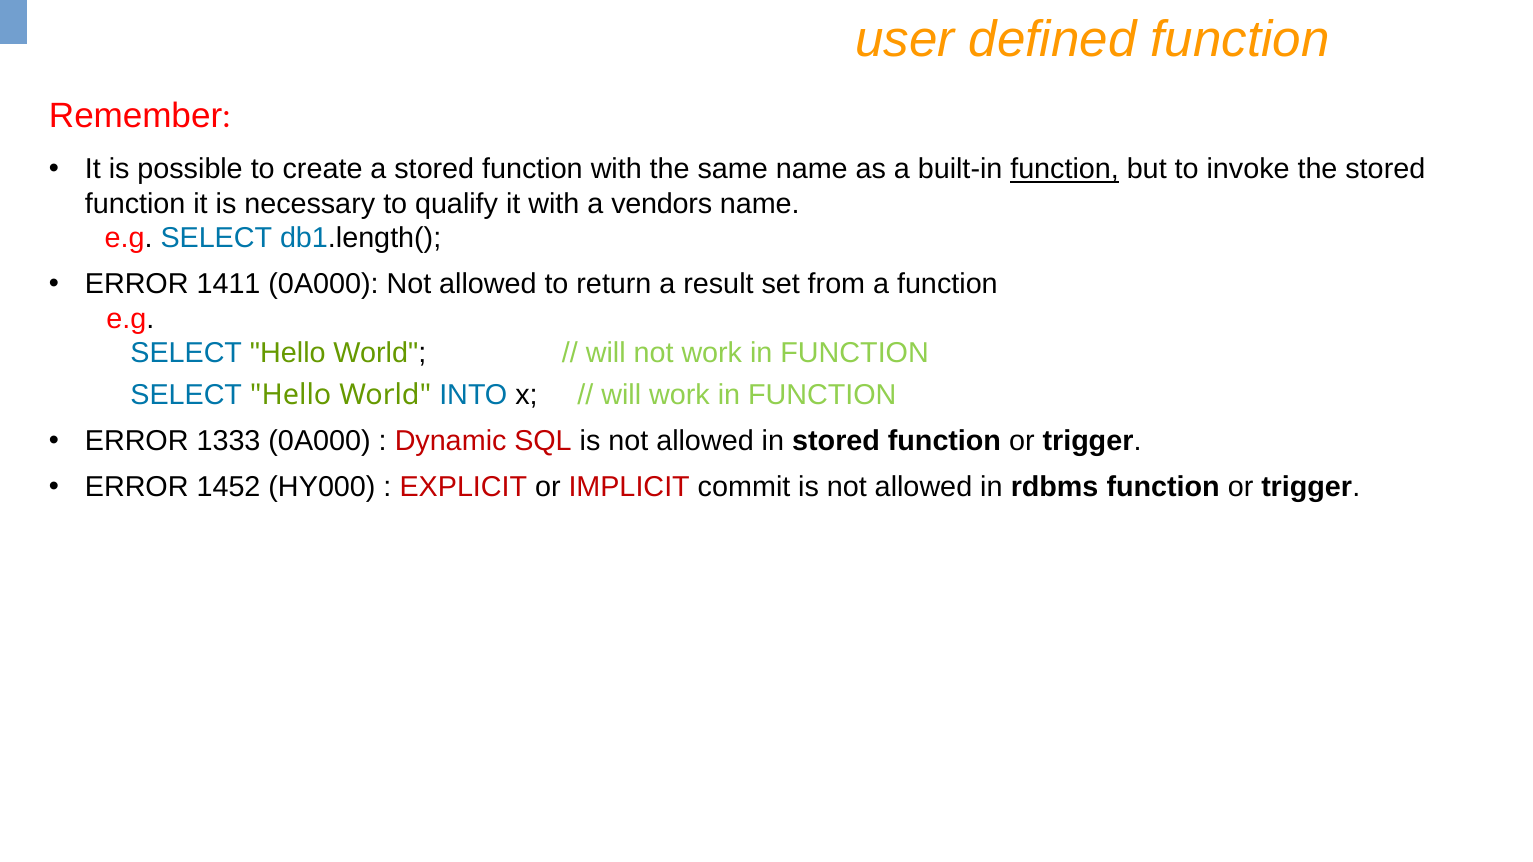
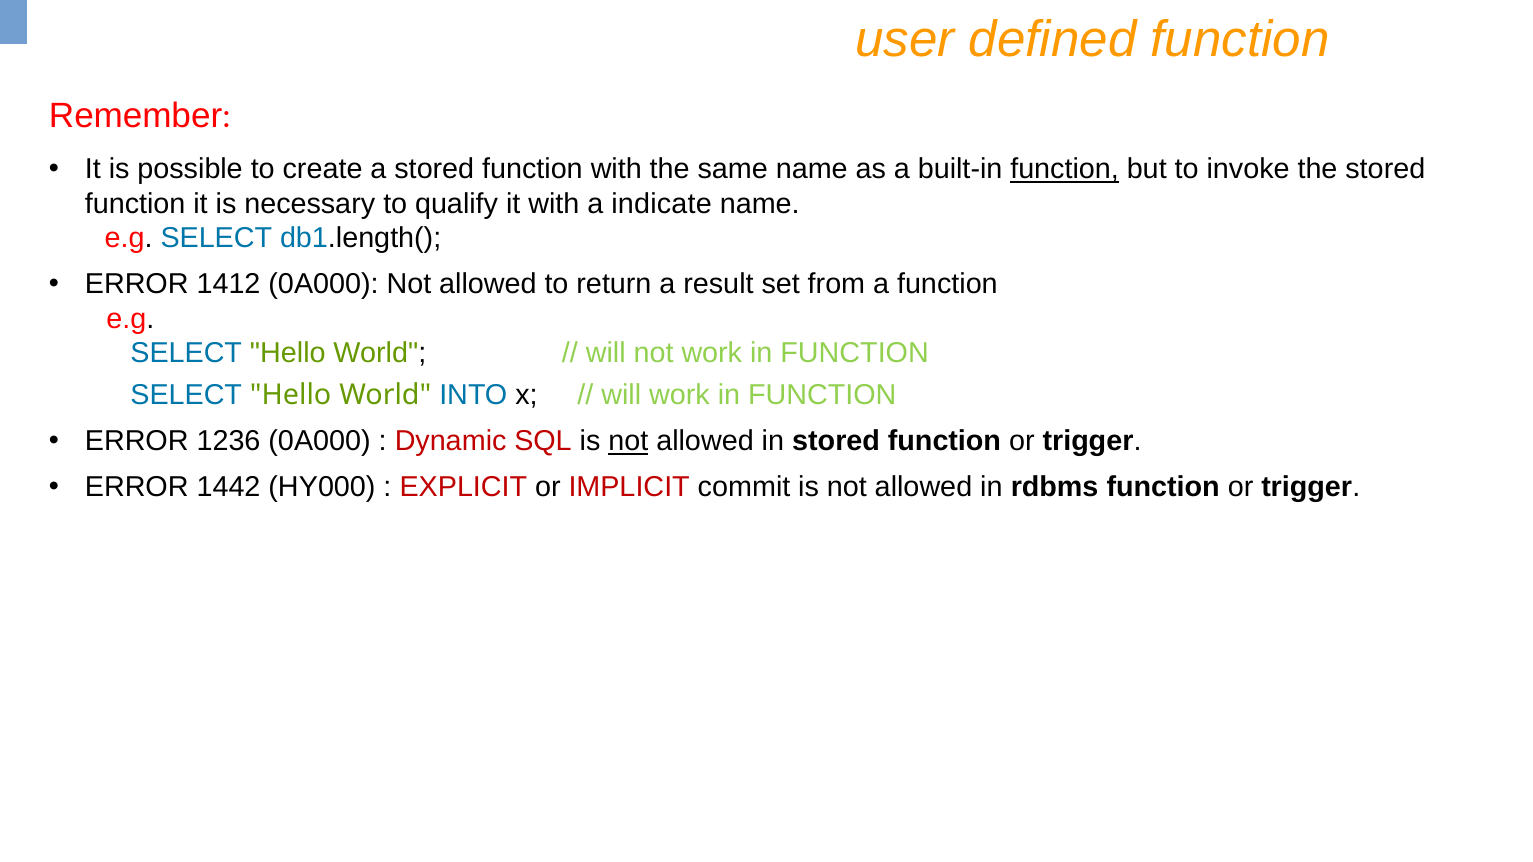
vendors: vendors -> indicate (662, 204)
1411: 1411 -> 1412 (229, 284)
1333: 1333 -> 1236 (229, 441)
not underline: none -> present (628, 441)
1452: 1452 -> 1442 (229, 487)
